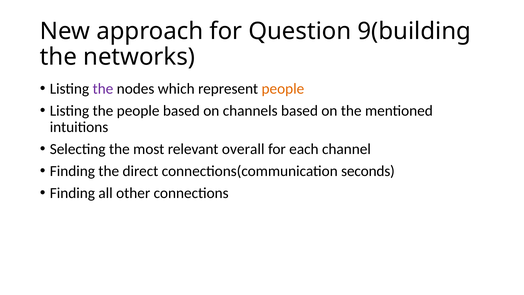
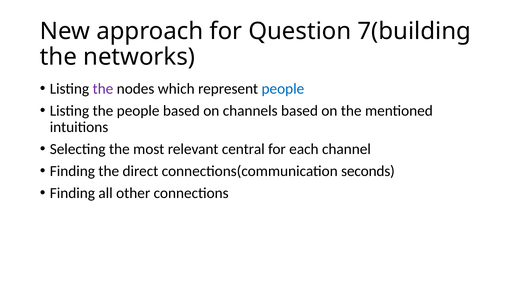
9(building: 9(building -> 7(building (414, 31)
people colour: orange -> blue (283, 89)
overall: overall -> central (243, 149)
